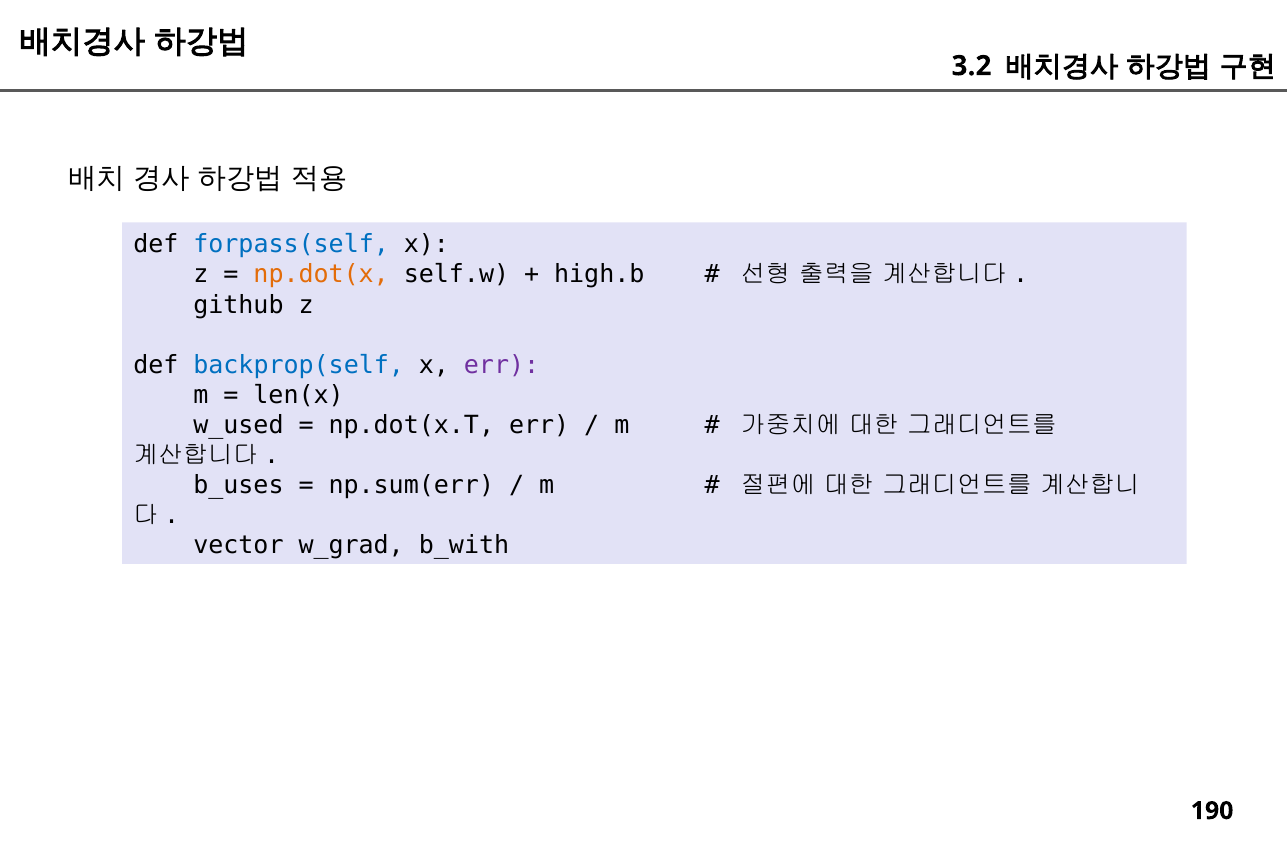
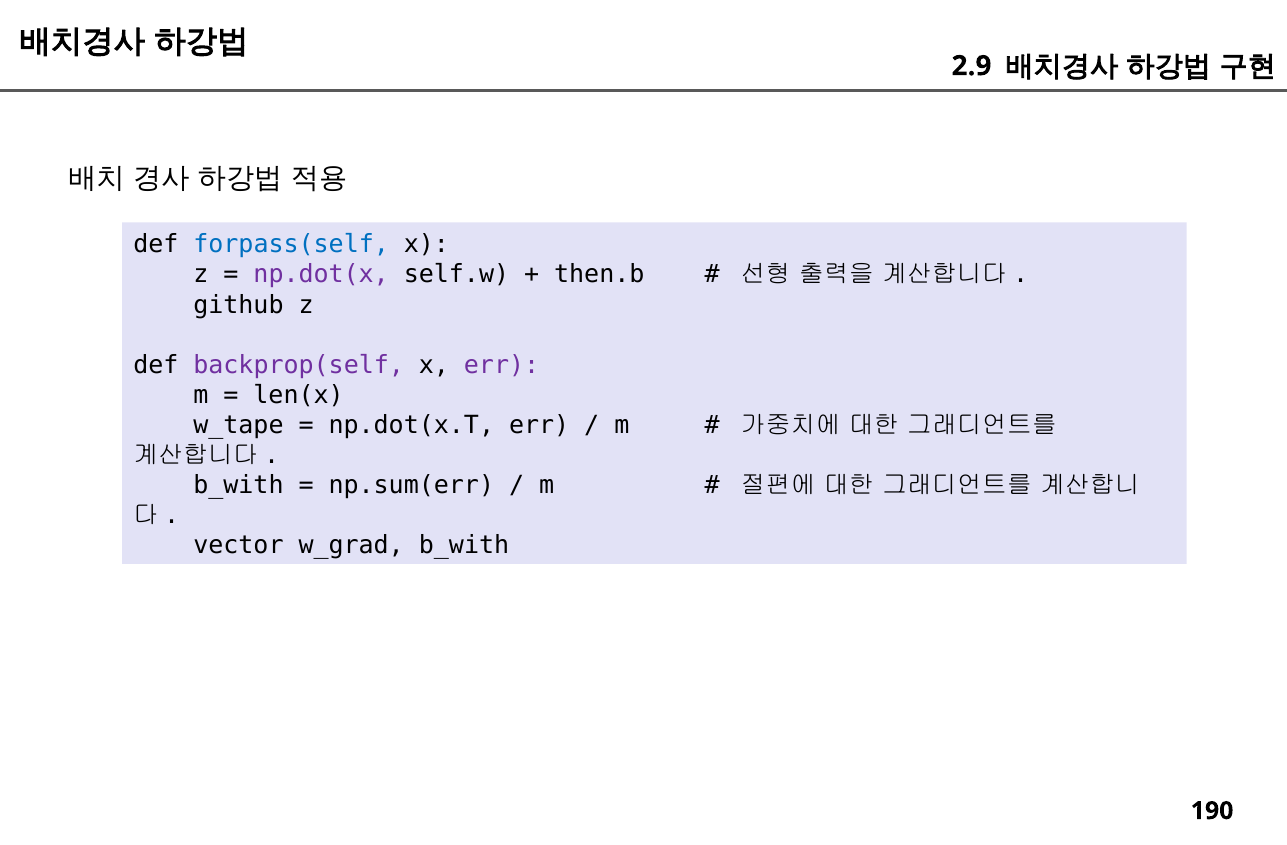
3.2: 3.2 -> 2.9 (972, 66)
np.dot(x colour: orange -> purple (321, 275)
high.b: high.b -> then.b (599, 275)
backprop(self colour: blue -> purple (299, 365)
w_used: w_used -> w_tape (238, 425)
b_uses: b_uses -> b_with (238, 485)
